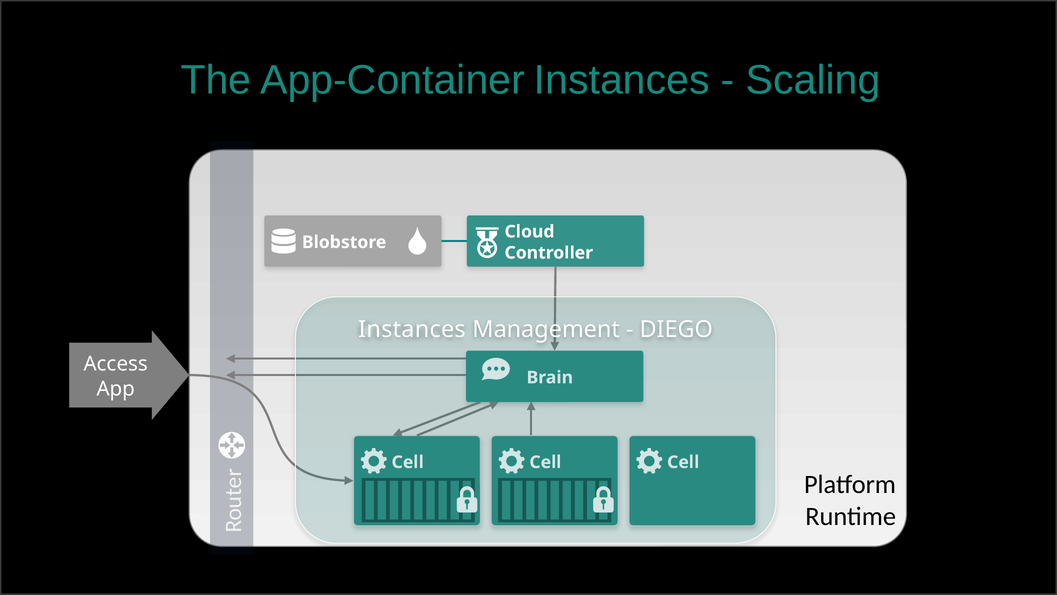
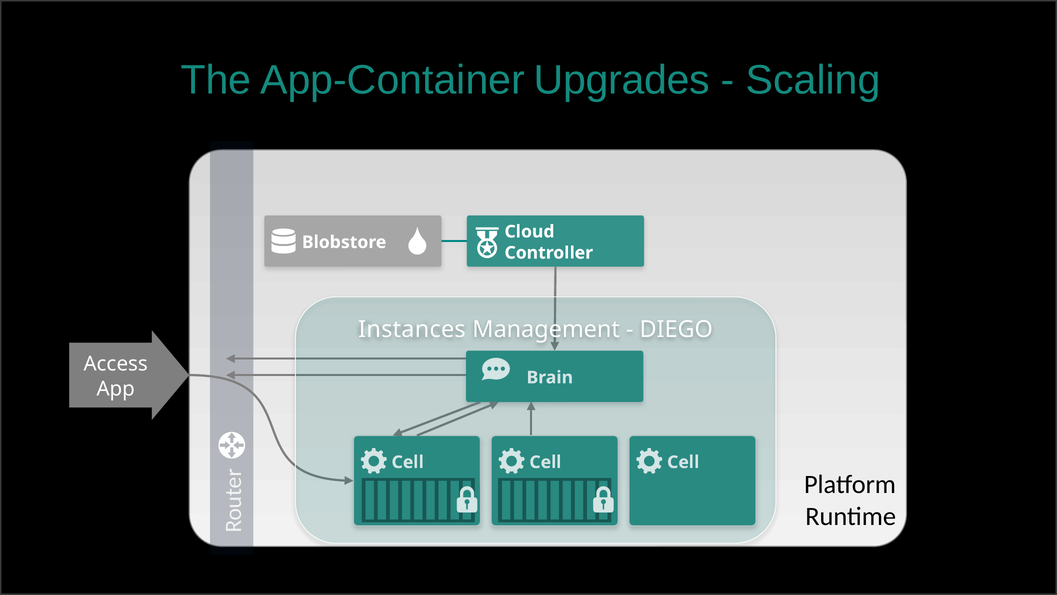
App-Container Instances: Instances -> Upgrades (622, 80)
